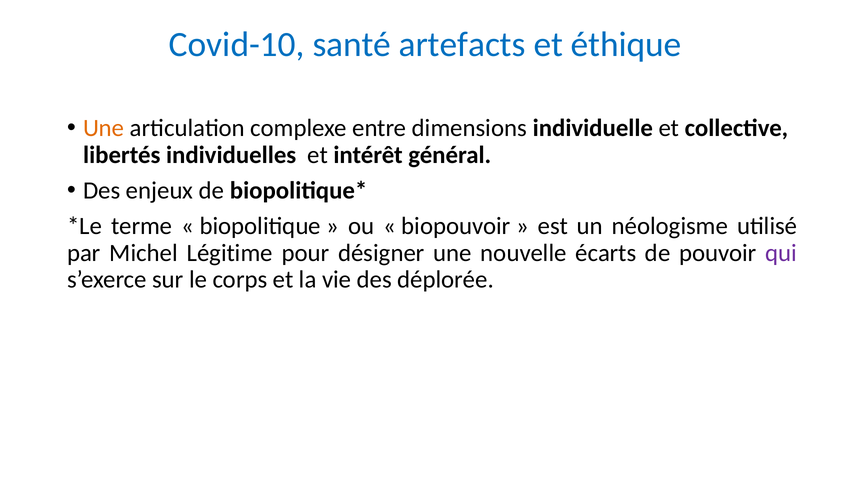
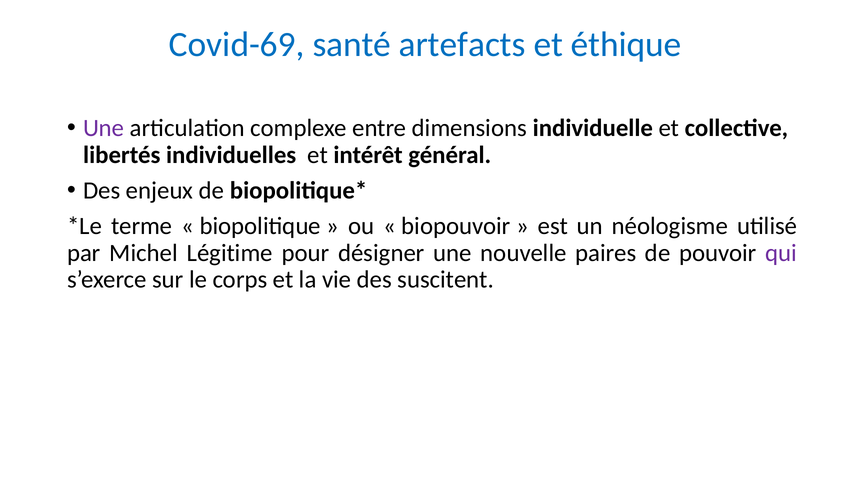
Covid-10: Covid-10 -> Covid-69 (237, 45)
Une colour: orange -> purple (104, 128)
écarts: écarts -> paires (606, 253)
déplorée: déplorée -> suscitent (446, 279)
